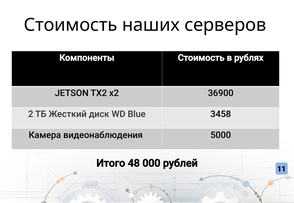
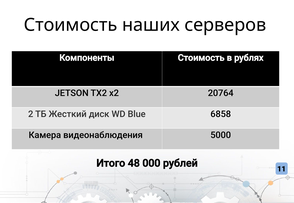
36900: 36900 -> 20764 (221, 93)
3458: 3458 -> 6858 (221, 114)
